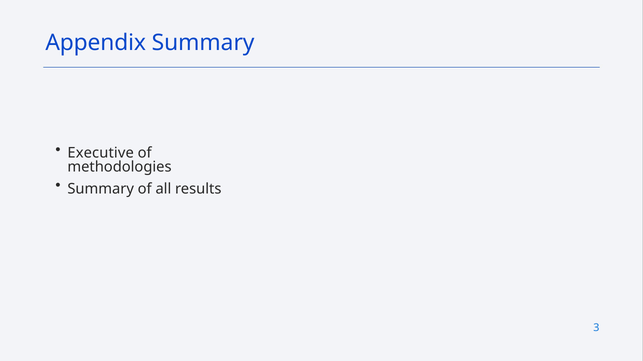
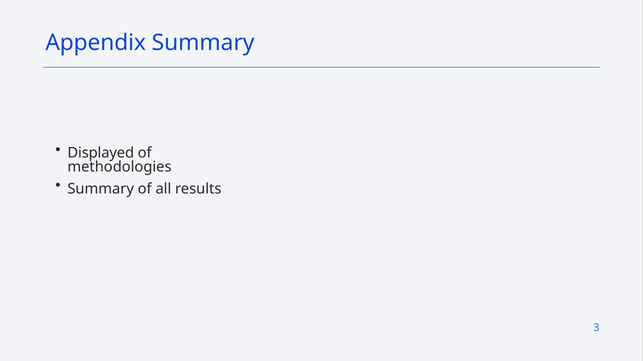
Executive: Executive -> Displayed (101, 153)
